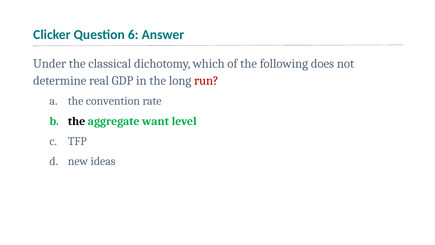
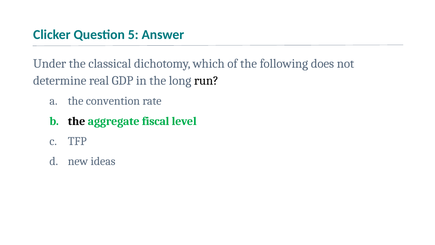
6: 6 -> 5 (133, 35)
run colour: red -> black (206, 80)
want: want -> fiscal (156, 121)
